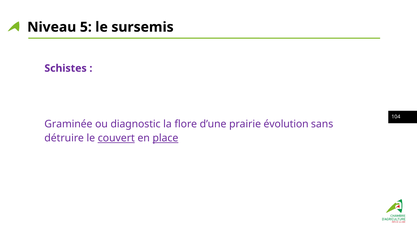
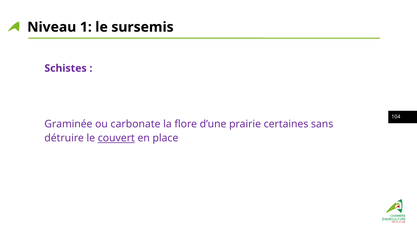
5: 5 -> 1 (86, 27)
diagnostic: diagnostic -> carbonate (136, 124)
évolution: évolution -> certaines (286, 124)
place underline: present -> none (165, 139)
